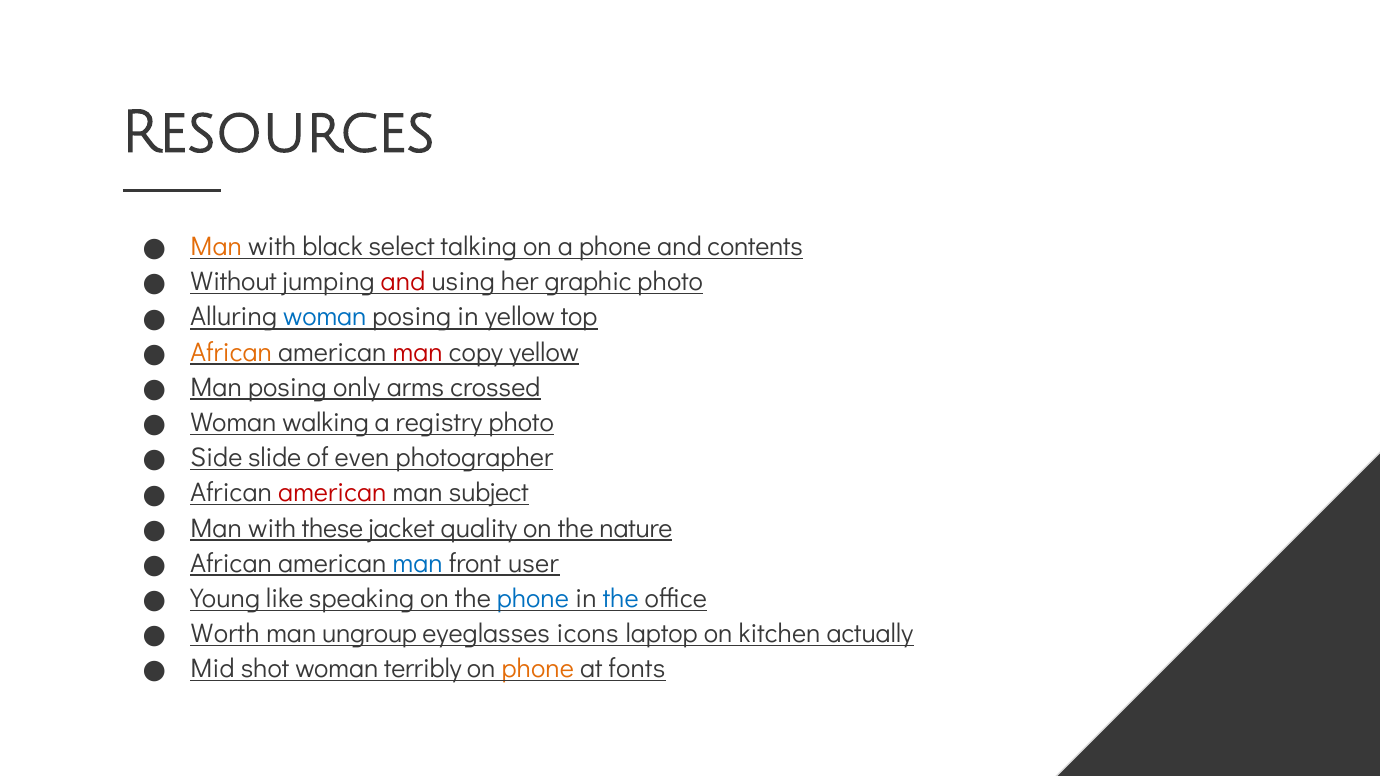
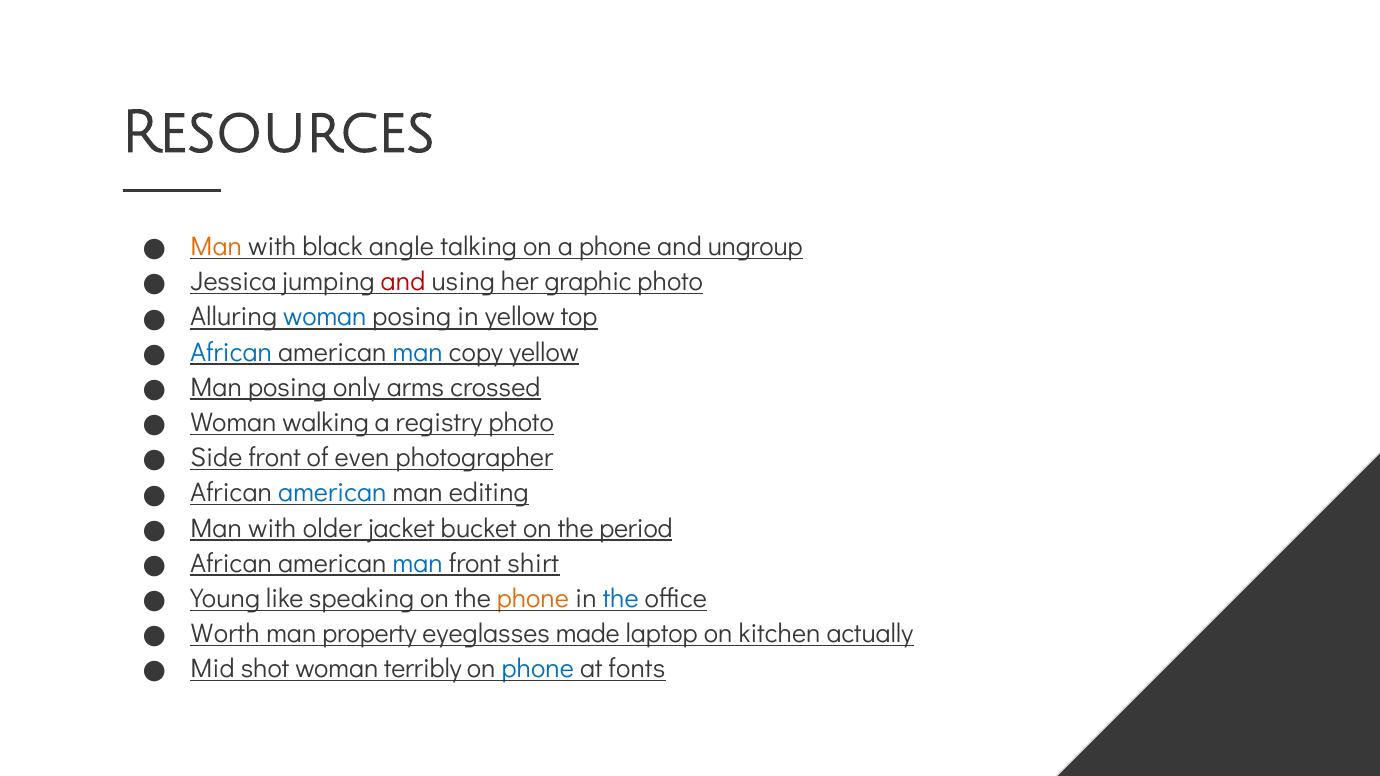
select: select -> angle (401, 247)
contents: contents -> ungroup (755, 247)
Without: Without -> Jessica (234, 282)
African colour: orange -> blue (231, 352)
man colour: red -> blue (418, 352)
Side slide: slide -> front (275, 458)
american colour: red -> blue (332, 493)
subject: subject -> editing (489, 493)
these: these -> older (332, 528)
quality: quality -> bucket (479, 528)
nature: nature -> period (636, 528)
user: user -> shirt (533, 564)
phone colour: blue -> orange (533, 599)
ungroup: ungroup -> property (369, 634)
icons: icons -> made (588, 634)
phone colour: orange -> blue (538, 669)
